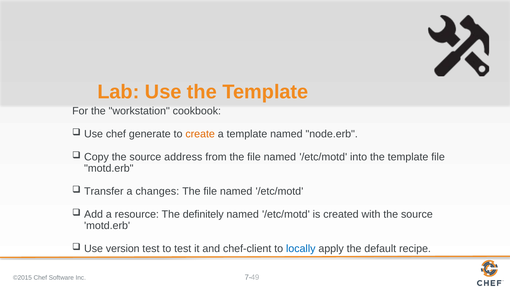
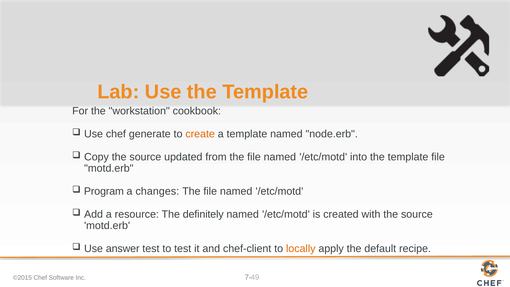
address: address -> updated (183, 157)
Transfer: Transfer -> Program (104, 191)
version: version -> answer (123, 249)
locally colour: blue -> orange (301, 249)
